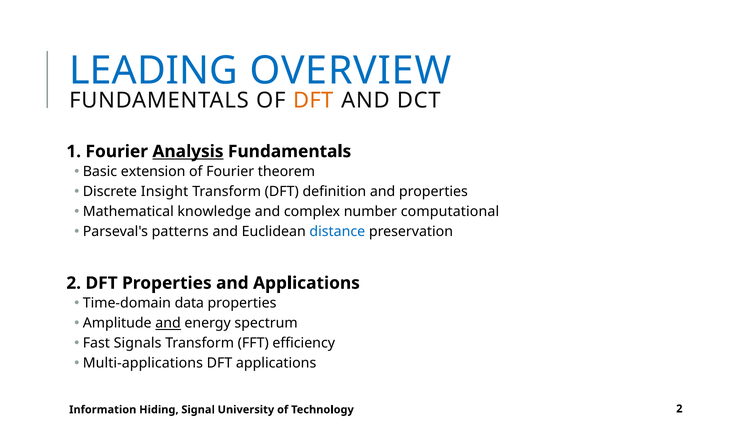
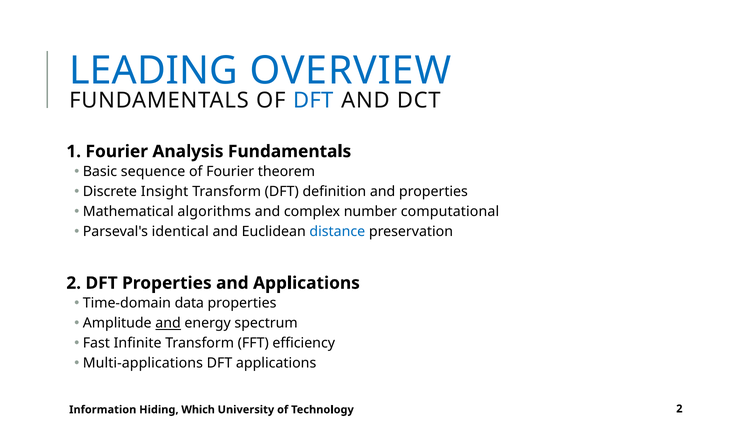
DFT colour: orange -> blue (313, 101)
Analysis underline: present -> none (188, 152)
extension: extension -> sequence (153, 172)
knowledge: knowledge -> algorithms (214, 212)
patterns: patterns -> identical (180, 232)
Signals: Signals -> Infinite (138, 343)
Signal: Signal -> Which (198, 410)
